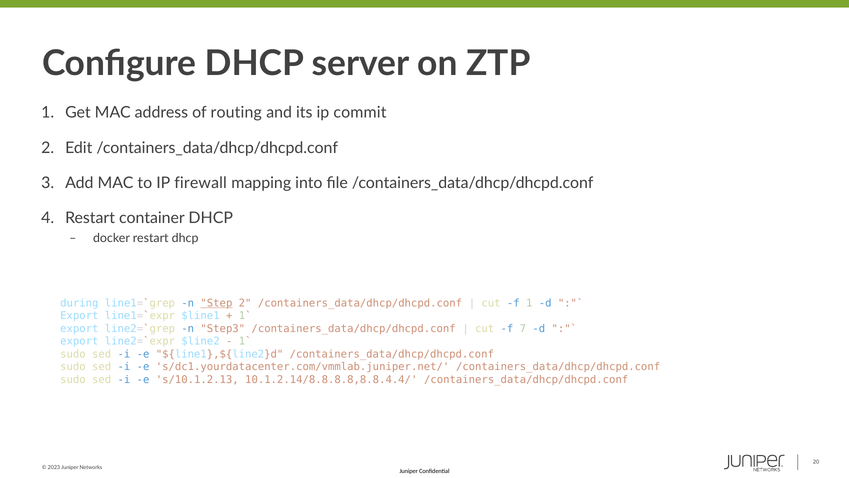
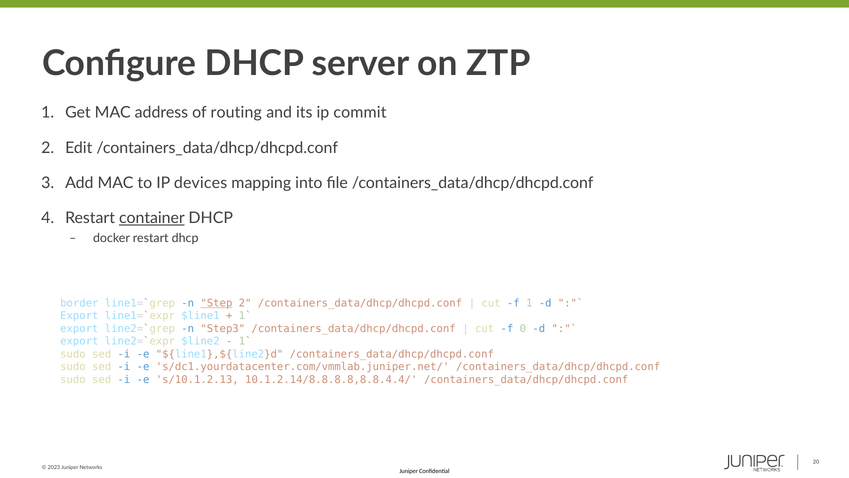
firewall: firewall -> devices (201, 183)
container underline: none -> present (152, 218)
during: during -> border (79, 303)
7: 7 -> 0 (523, 328)
